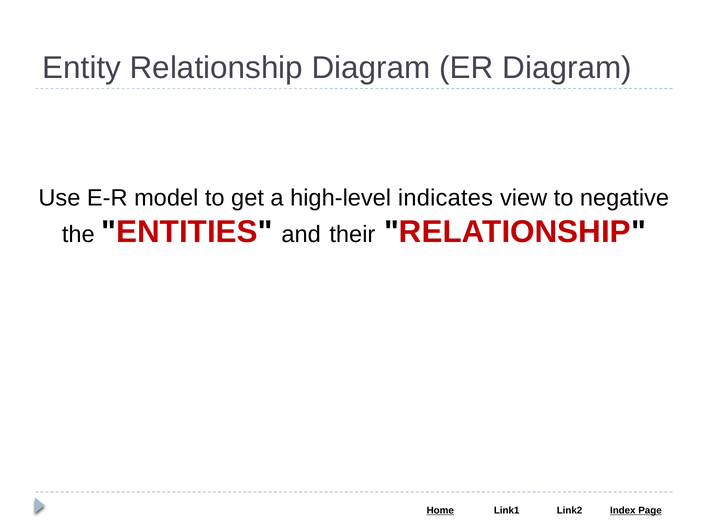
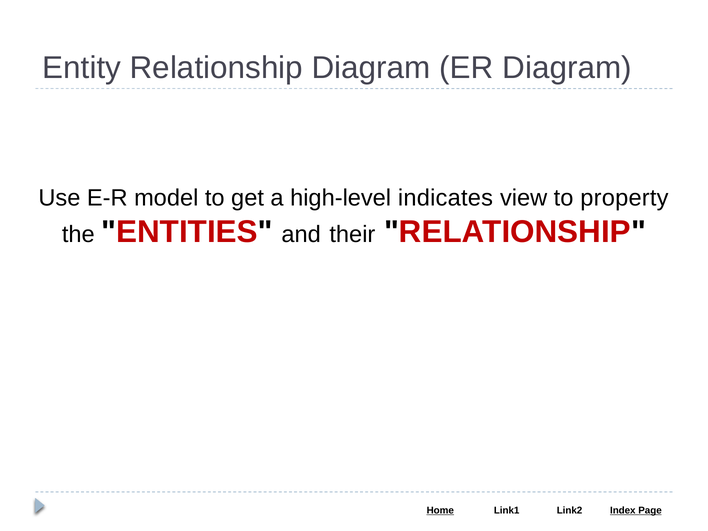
negative: negative -> property (624, 198)
